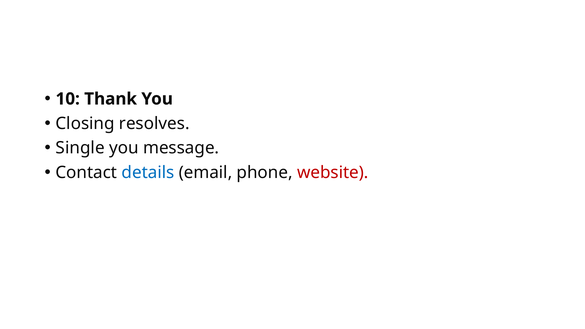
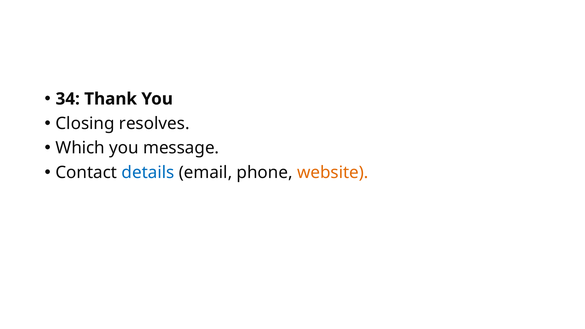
10: 10 -> 34 (68, 99)
Single: Single -> Which (80, 148)
website colour: red -> orange (333, 172)
